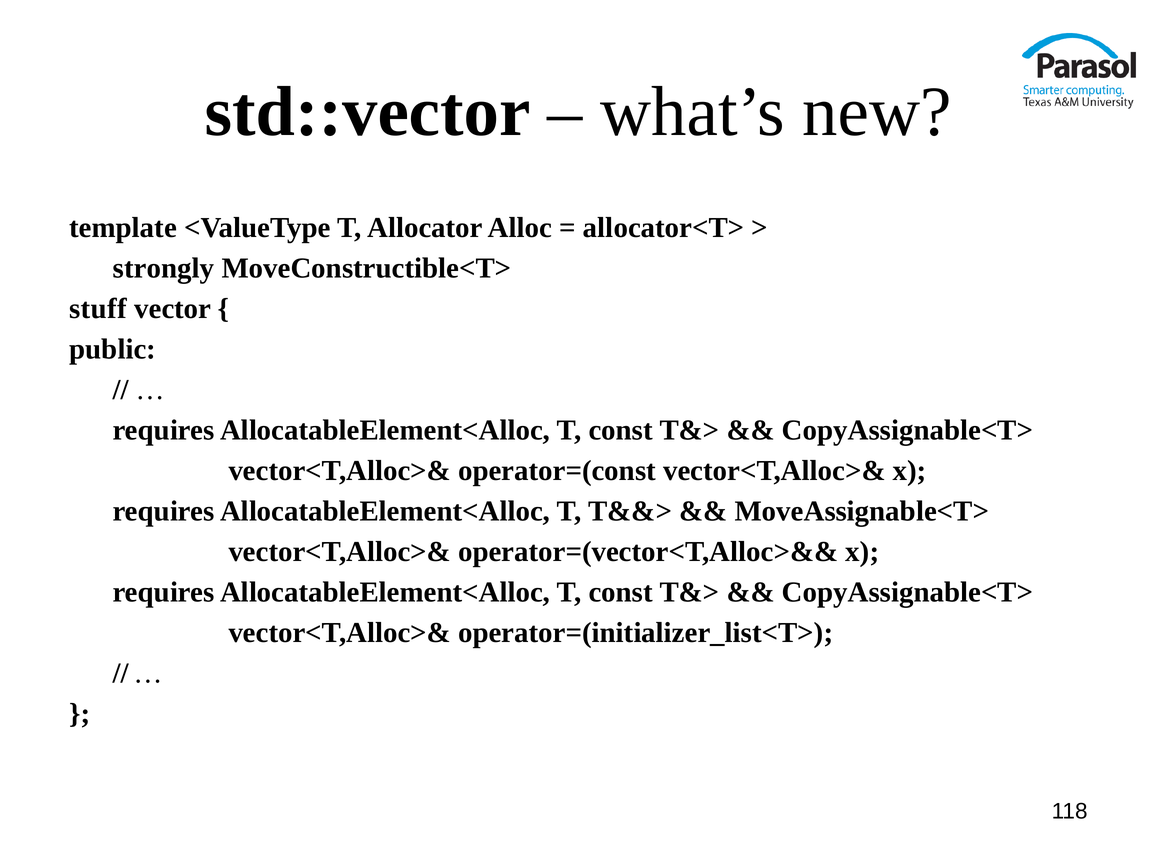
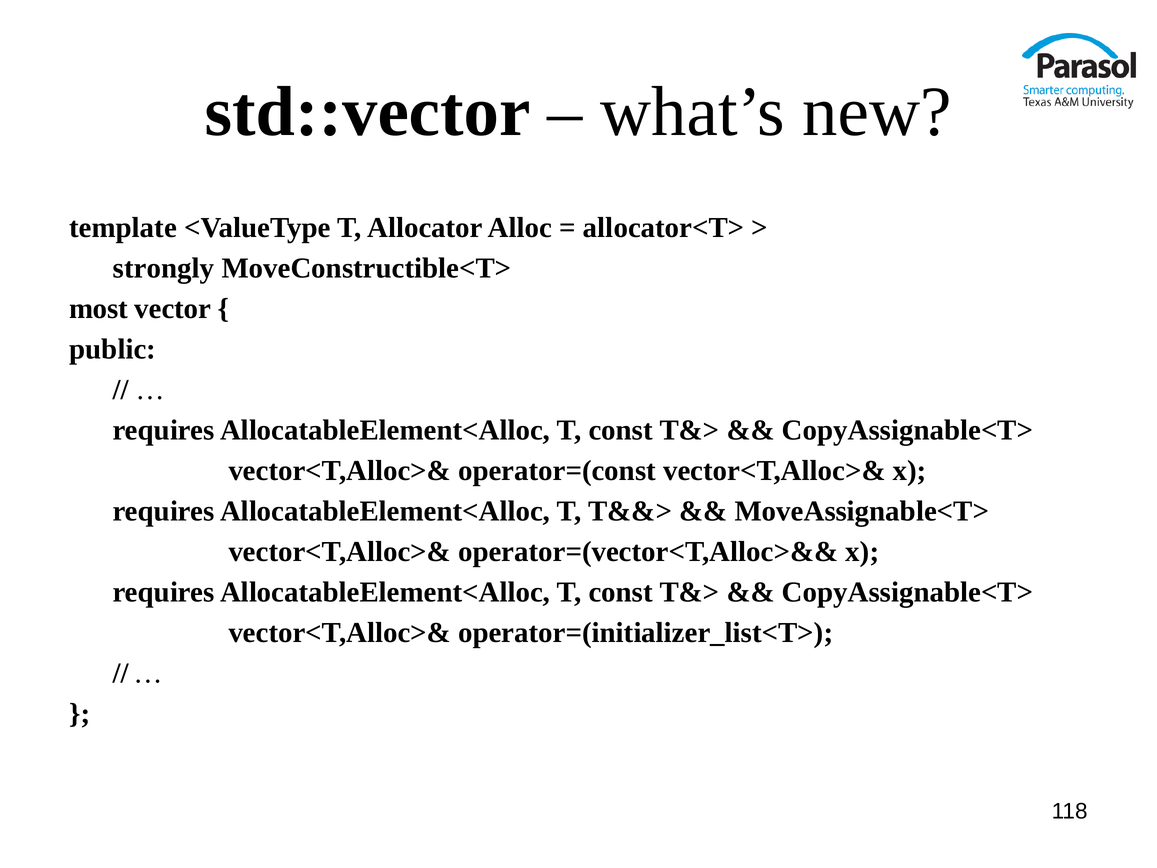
stuff: stuff -> most (98, 309)
